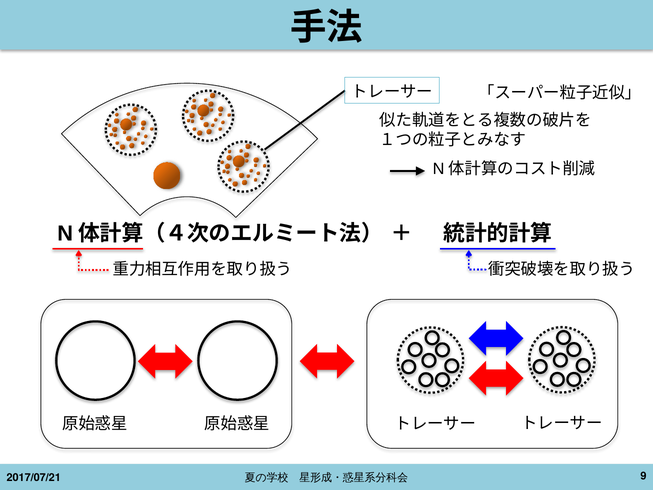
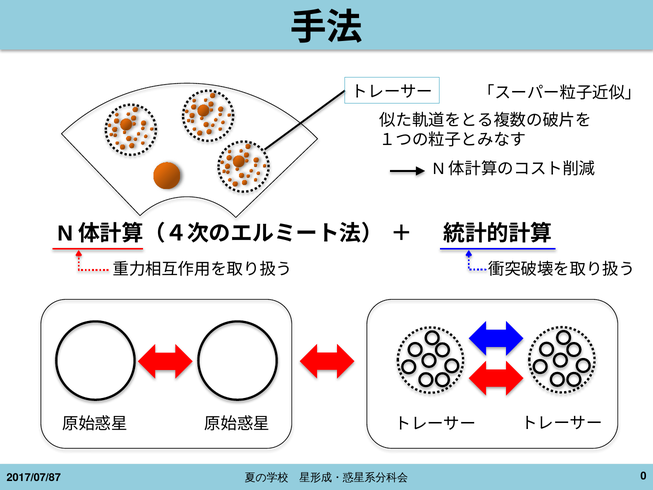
9: 9 -> 0 (644, 476)
2017/07/21: 2017/07/21 -> 2017/07/87 (34, 477)
